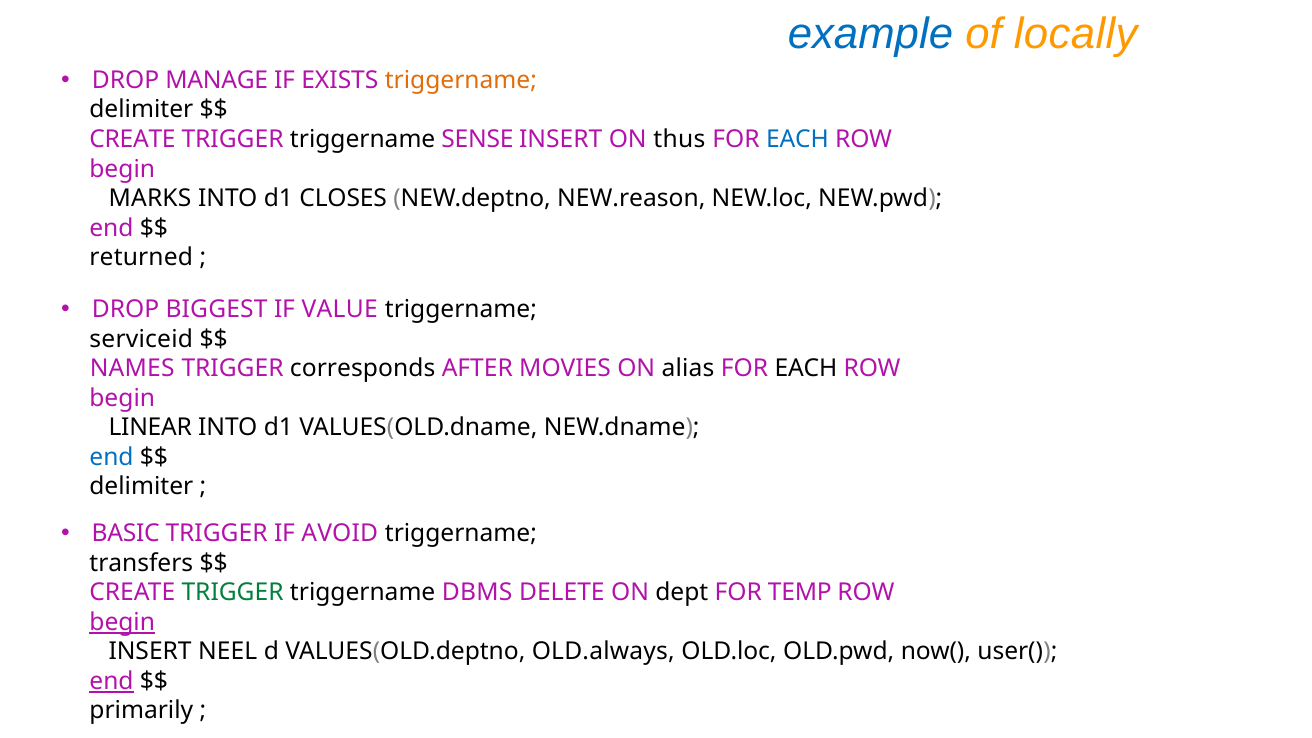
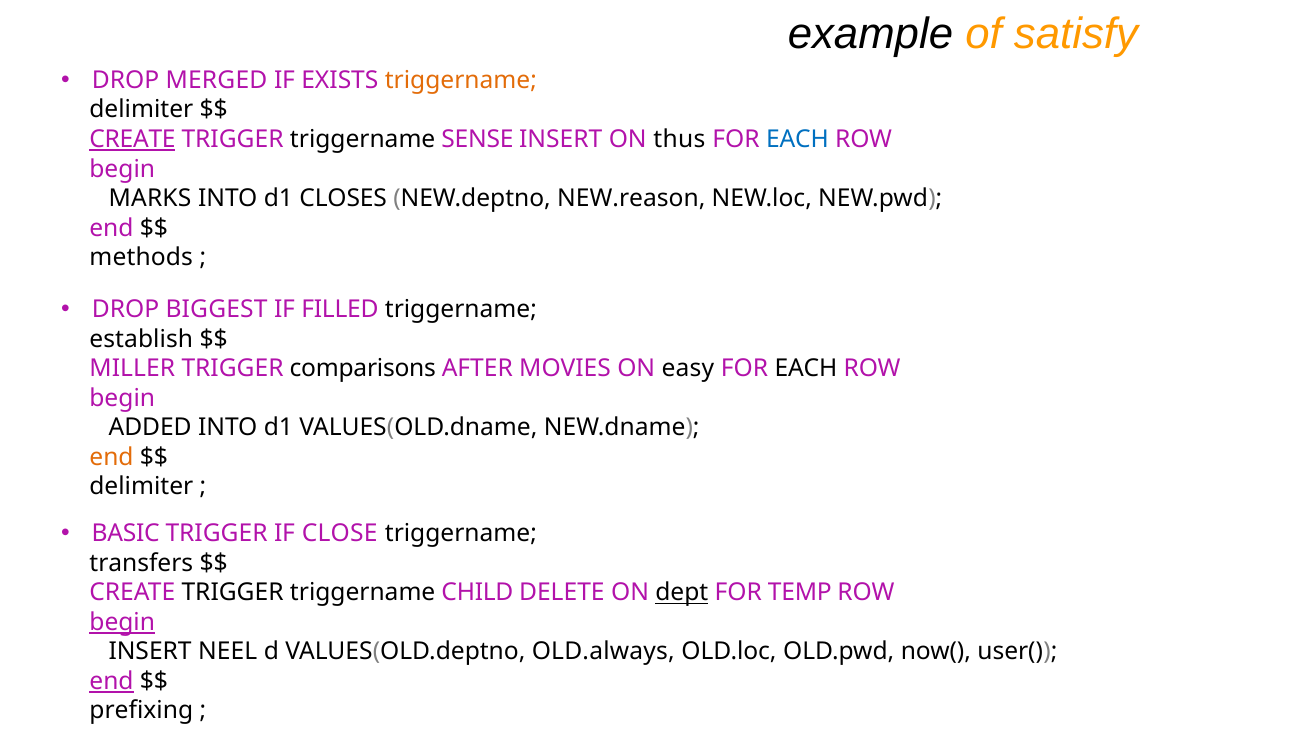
example colour: blue -> black (870, 34)
locally: locally -> satisfy (1076, 34)
MANAGE: MANAGE -> MERGED (217, 80)
CREATE underline: none -> present (132, 139)
returned: returned -> methods (141, 257)
VALUE: VALUE -> FILLED (340, 309)
serviceid: serviceid -> establish (141, 339)
NAMES: NAMES -> MILLER (132, 369)
corresponds: corresponds -> comparisons (363, 369)
alias: alias -> easy (688, 369)
LINEAR: LINEAR -> ADDED (150, 428)
end colour: blue -> orange (111, 457)
AVOID: AVOID -> CLOSE (340, 534)
TRIGGER colour: green -> black (233, 593)
DBMS: DBMS -> CHILD (477, 593)
dept underline: none -> present (682, 593)
primarily: primarily -> prefixing (141, 711)
